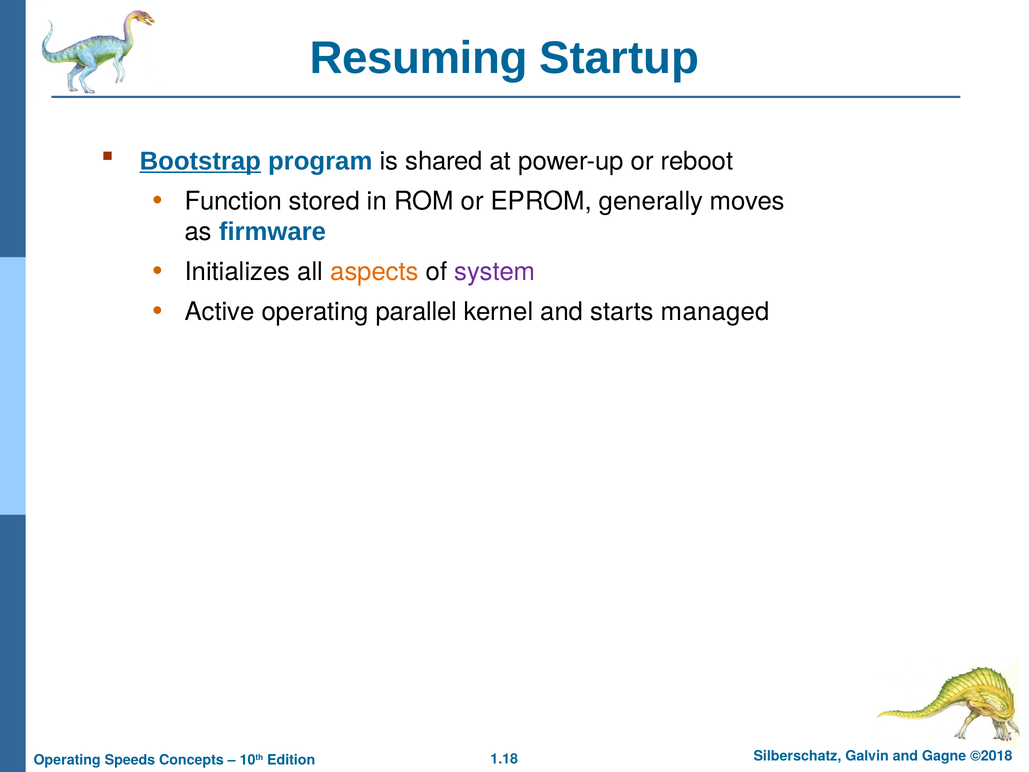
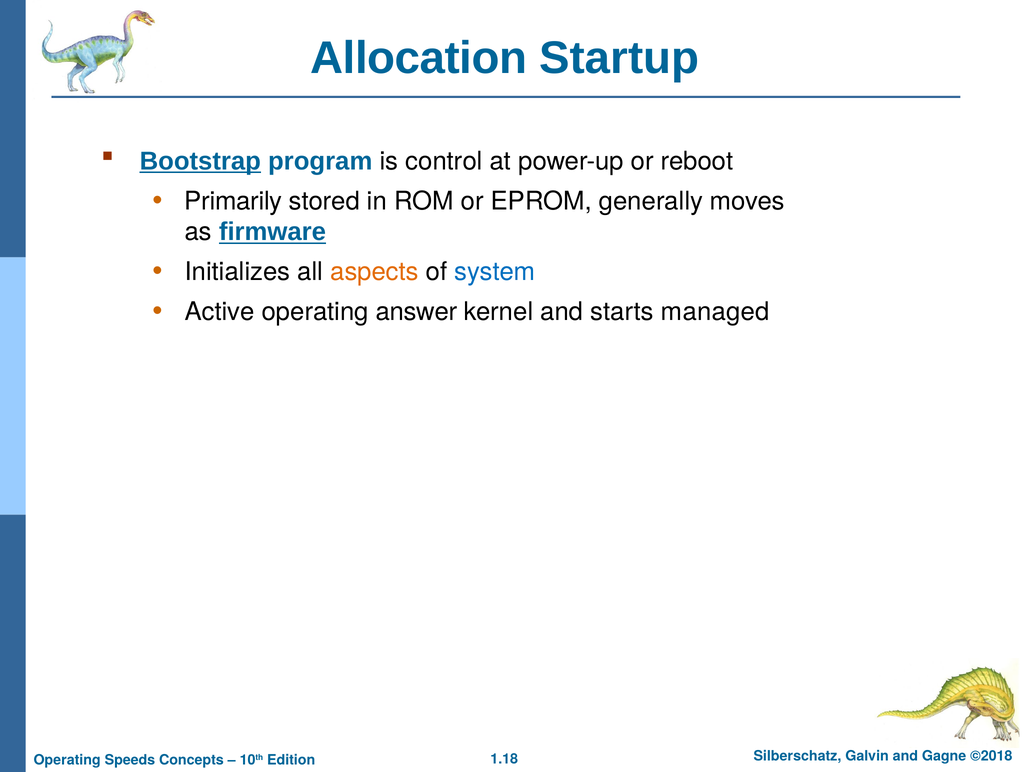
Resuming: Resuming -> Allocation (419, 58)
shared: shared -> control (444, 161)
Function: Function -> Primarily (233, 201)
firmware underline: none -> present (272, 232)
system colour: purple -> blue (495, 272)
parallel: parallel -> answer (416, 312)
